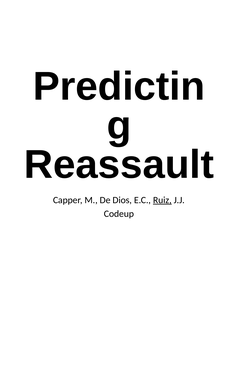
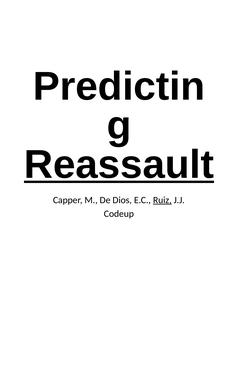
Reassault underline: none -> present (119, 165)
